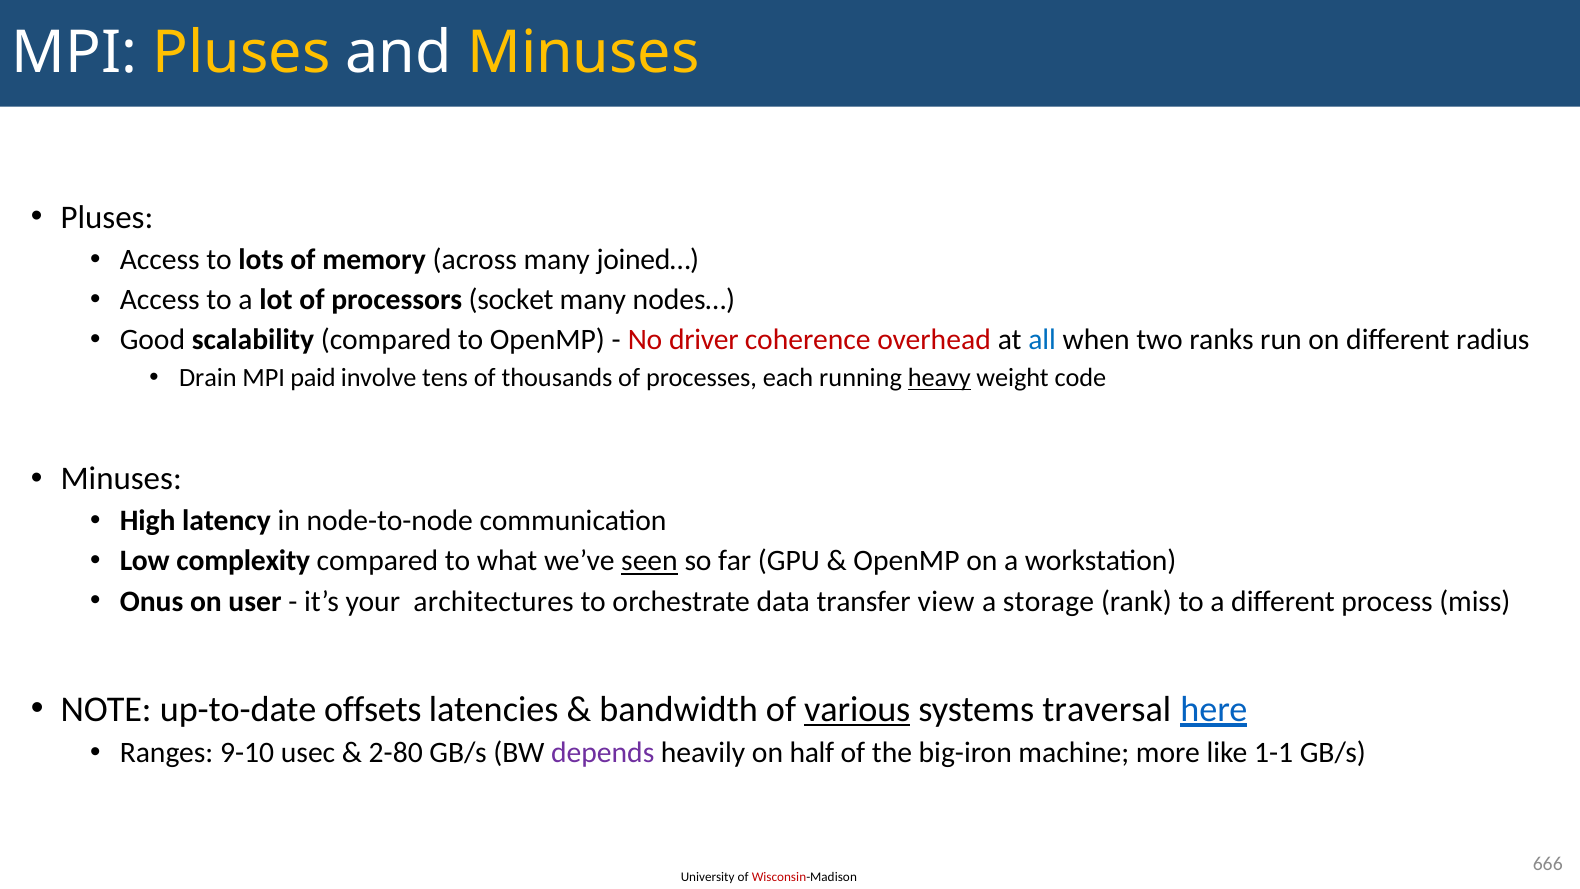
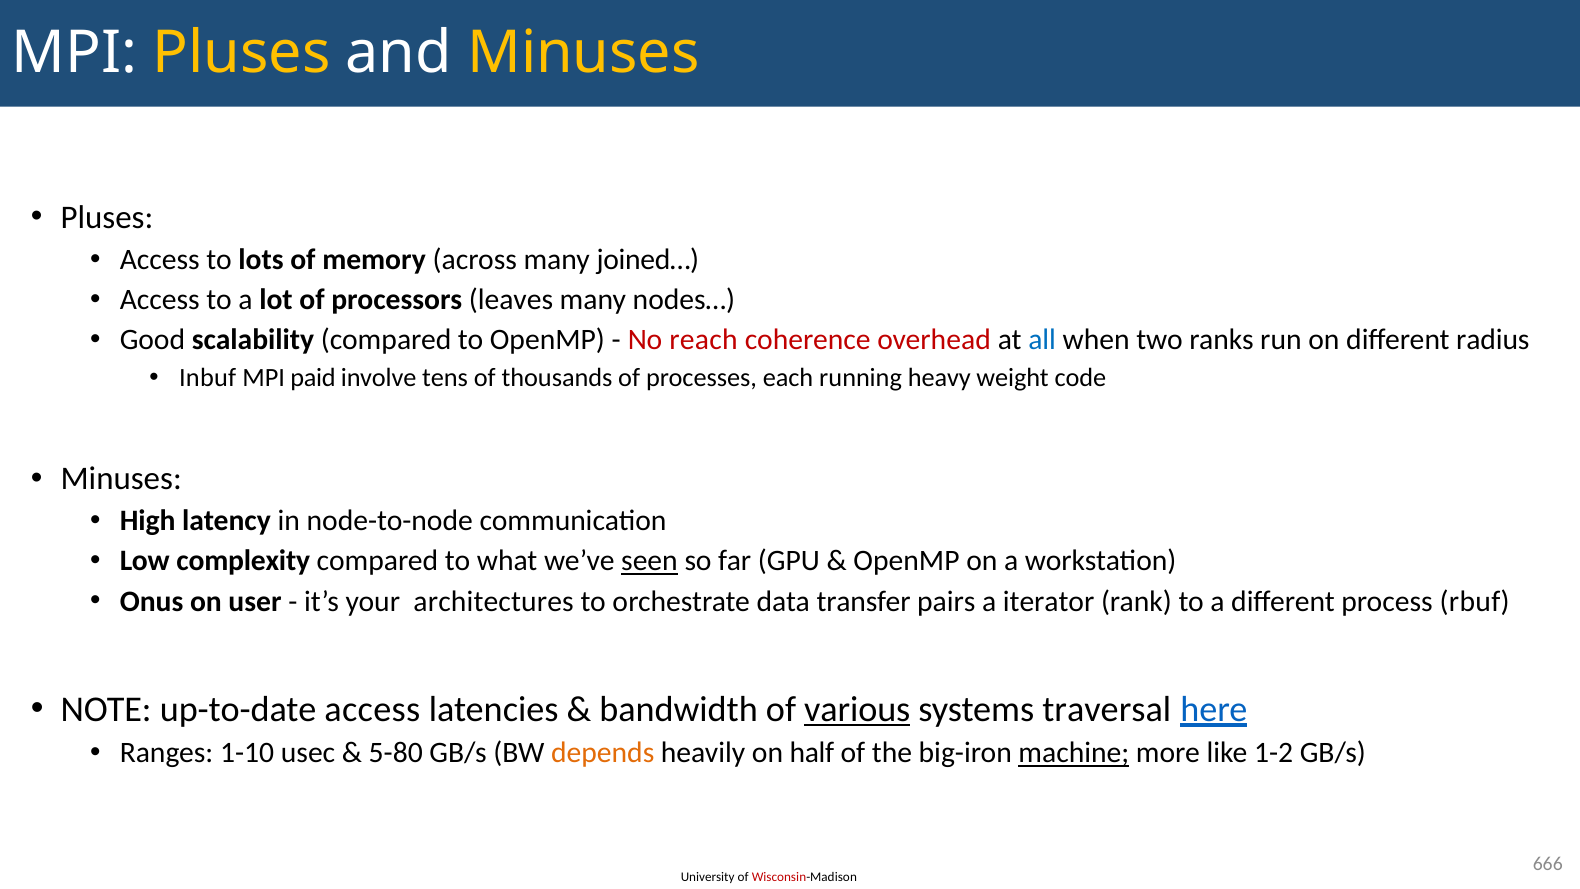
socket: socket -> leaves (511, 300)
driver: driver -> reach (704, 340)
Drain: Drain -> Inbuf (208, 378)
heavy underline: present -> none (939, 378)
view: view -> pairs (946, 601)
storage: storage -> iterator (1049, 601)
miss: miss -> rbuf (1475, 601)
up-to-date offsets: offsets -> access (372, 709)
9-10: 9-10 -> 1-10 (247, 753)
2-80: 2-80 -> 5-80 (396, 753)
depends colour: purple -> orange (603, 753)
machine underline: none -> present (1074, 753)
1-1: 1-1 -> 1-2 (1274, 753)
